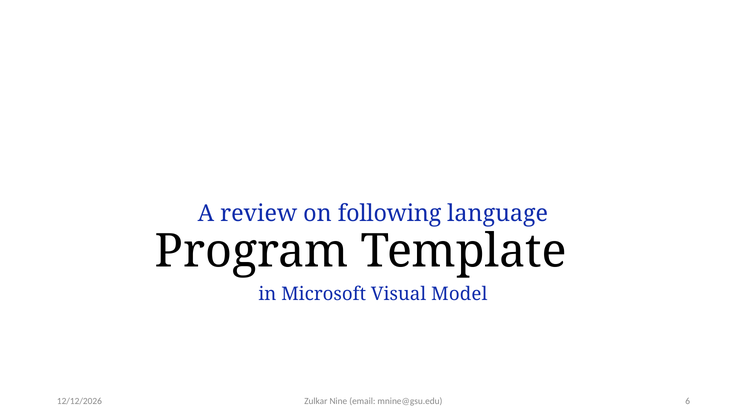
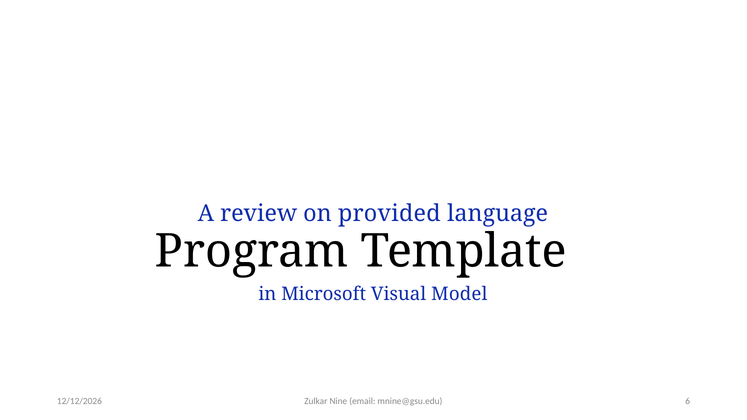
following: following -> provided (389, 214)
